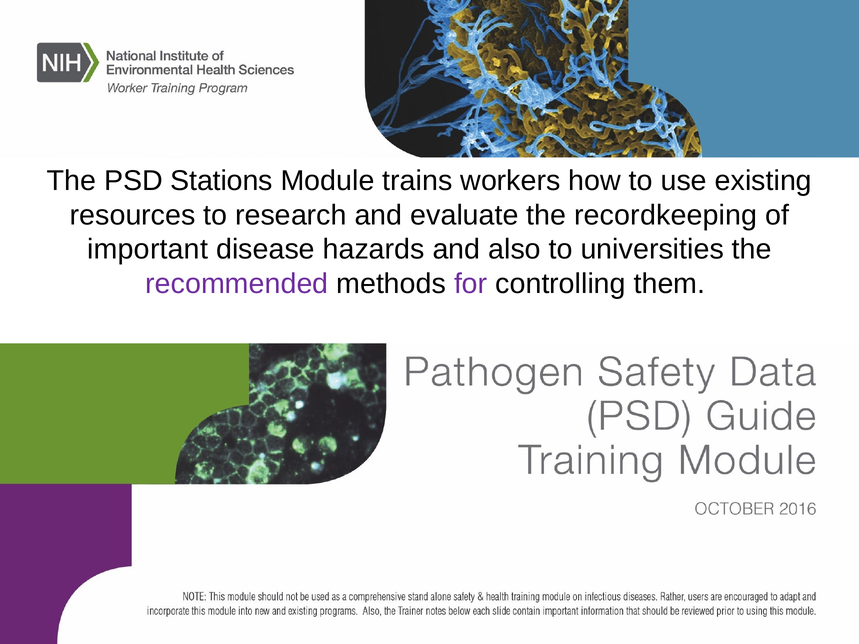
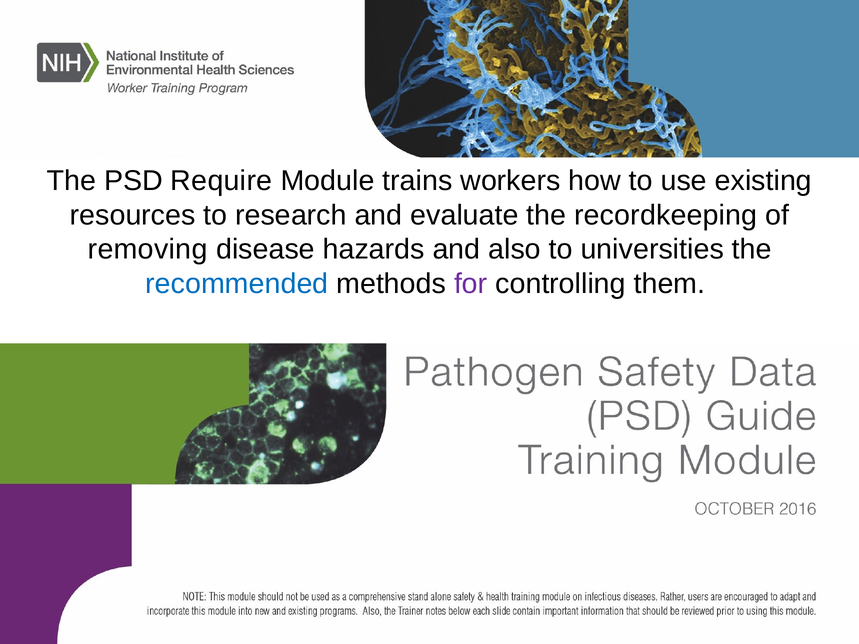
Stations: Stations -> Require (221, 181)
important: important -> removing (148, 250)
recommended colour: purple -> blue (237, 284)
